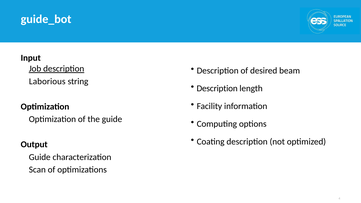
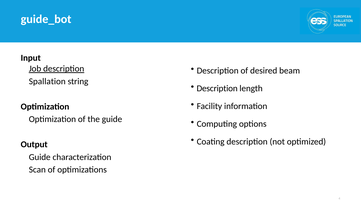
Laborious: Laborious -> Spallation (47, 81)
